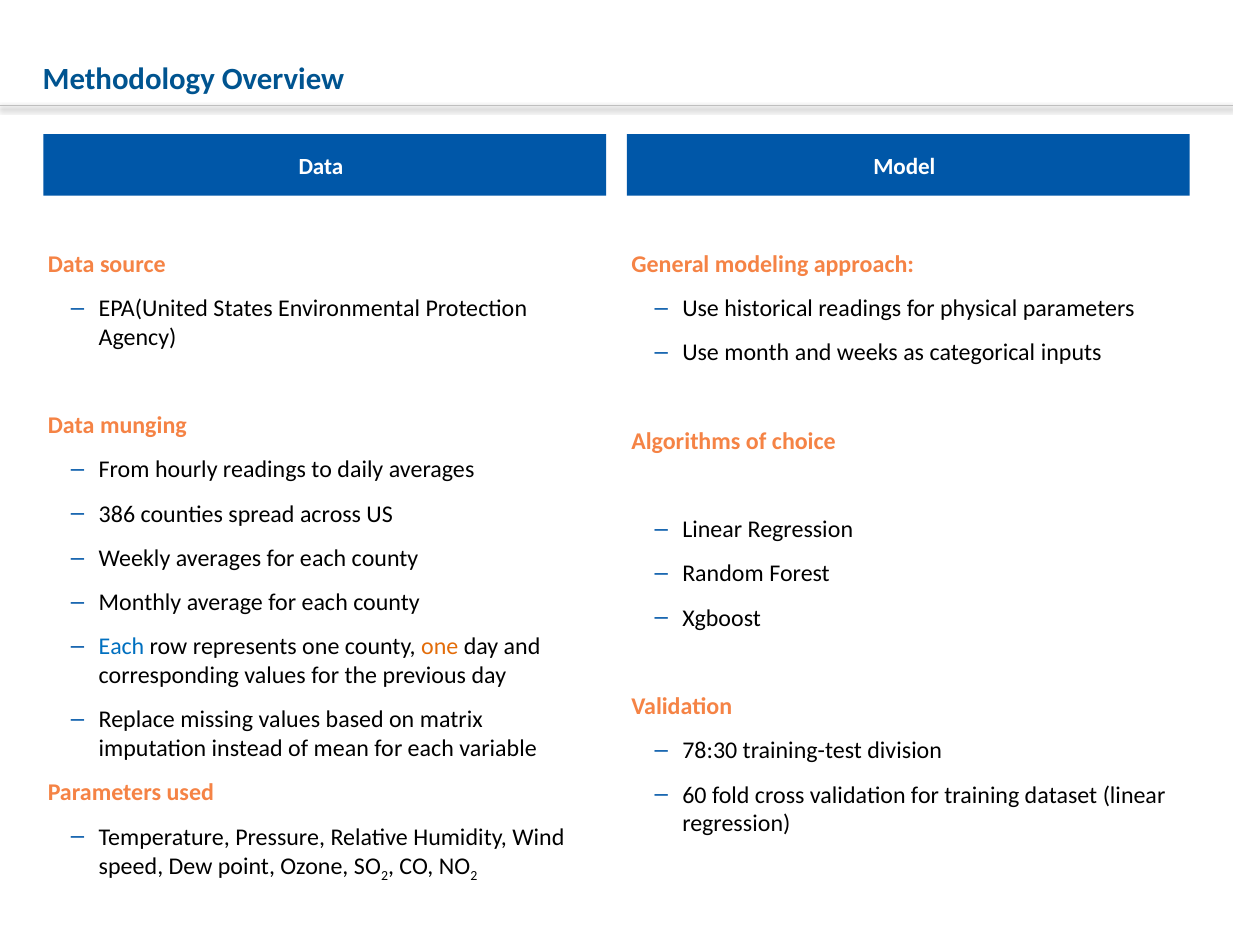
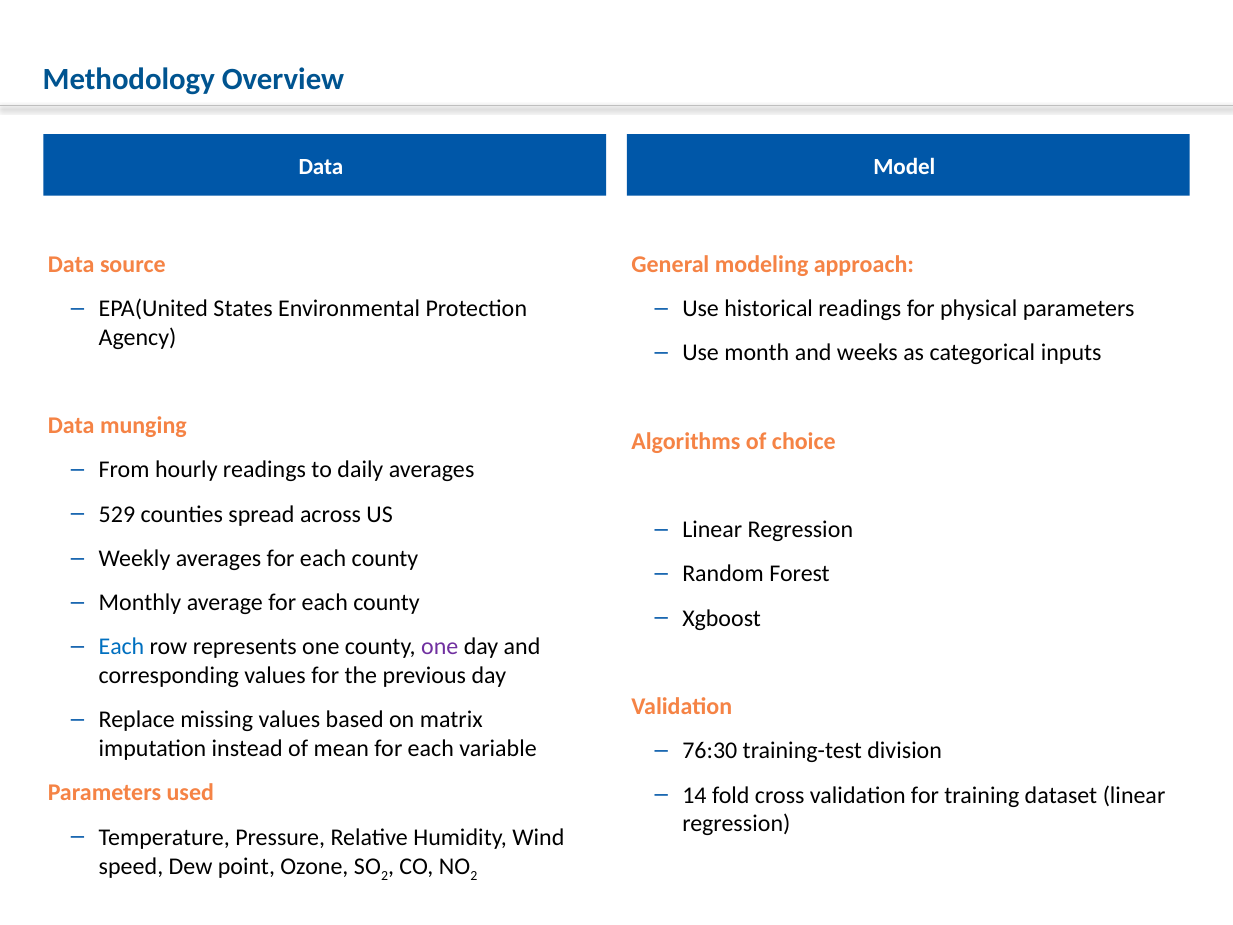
386: 386 -> 529 (117, 514)
one colour: orange -> purple (440, 647)
78:30: 78:30 -> 76:30 (710, 751)
60: 60 -> 14 (694, 795)
